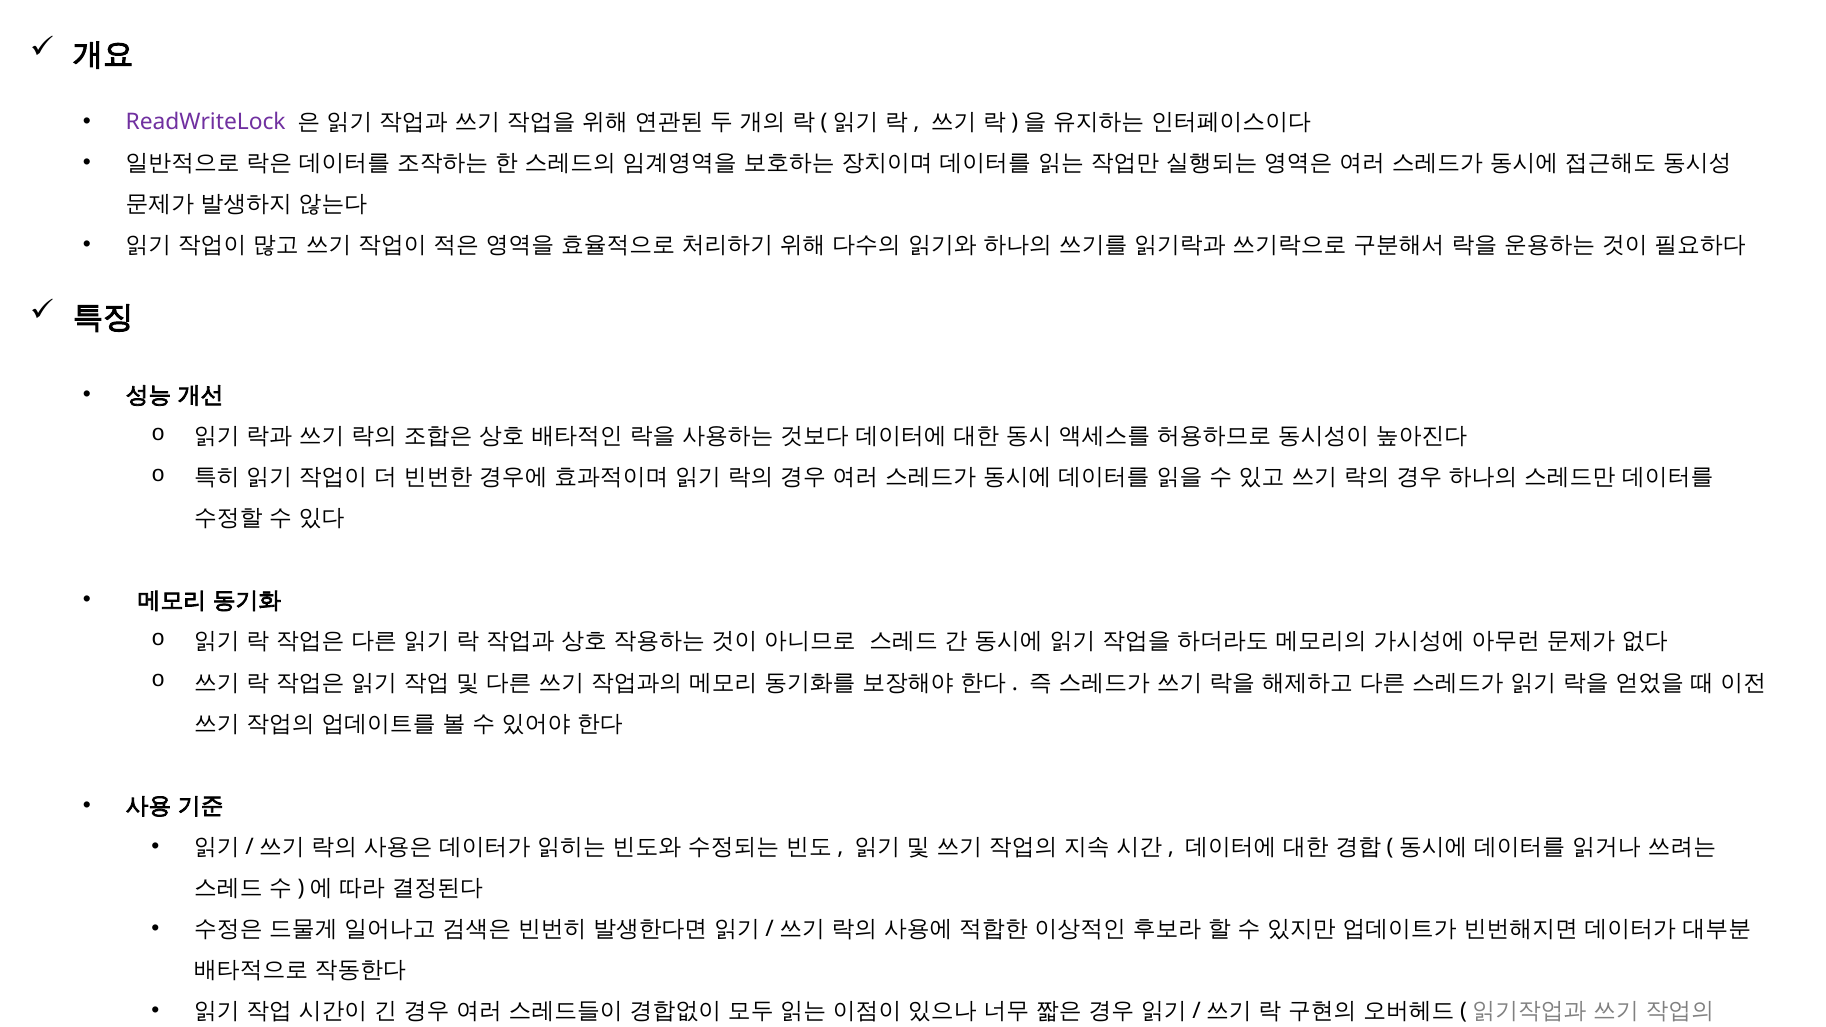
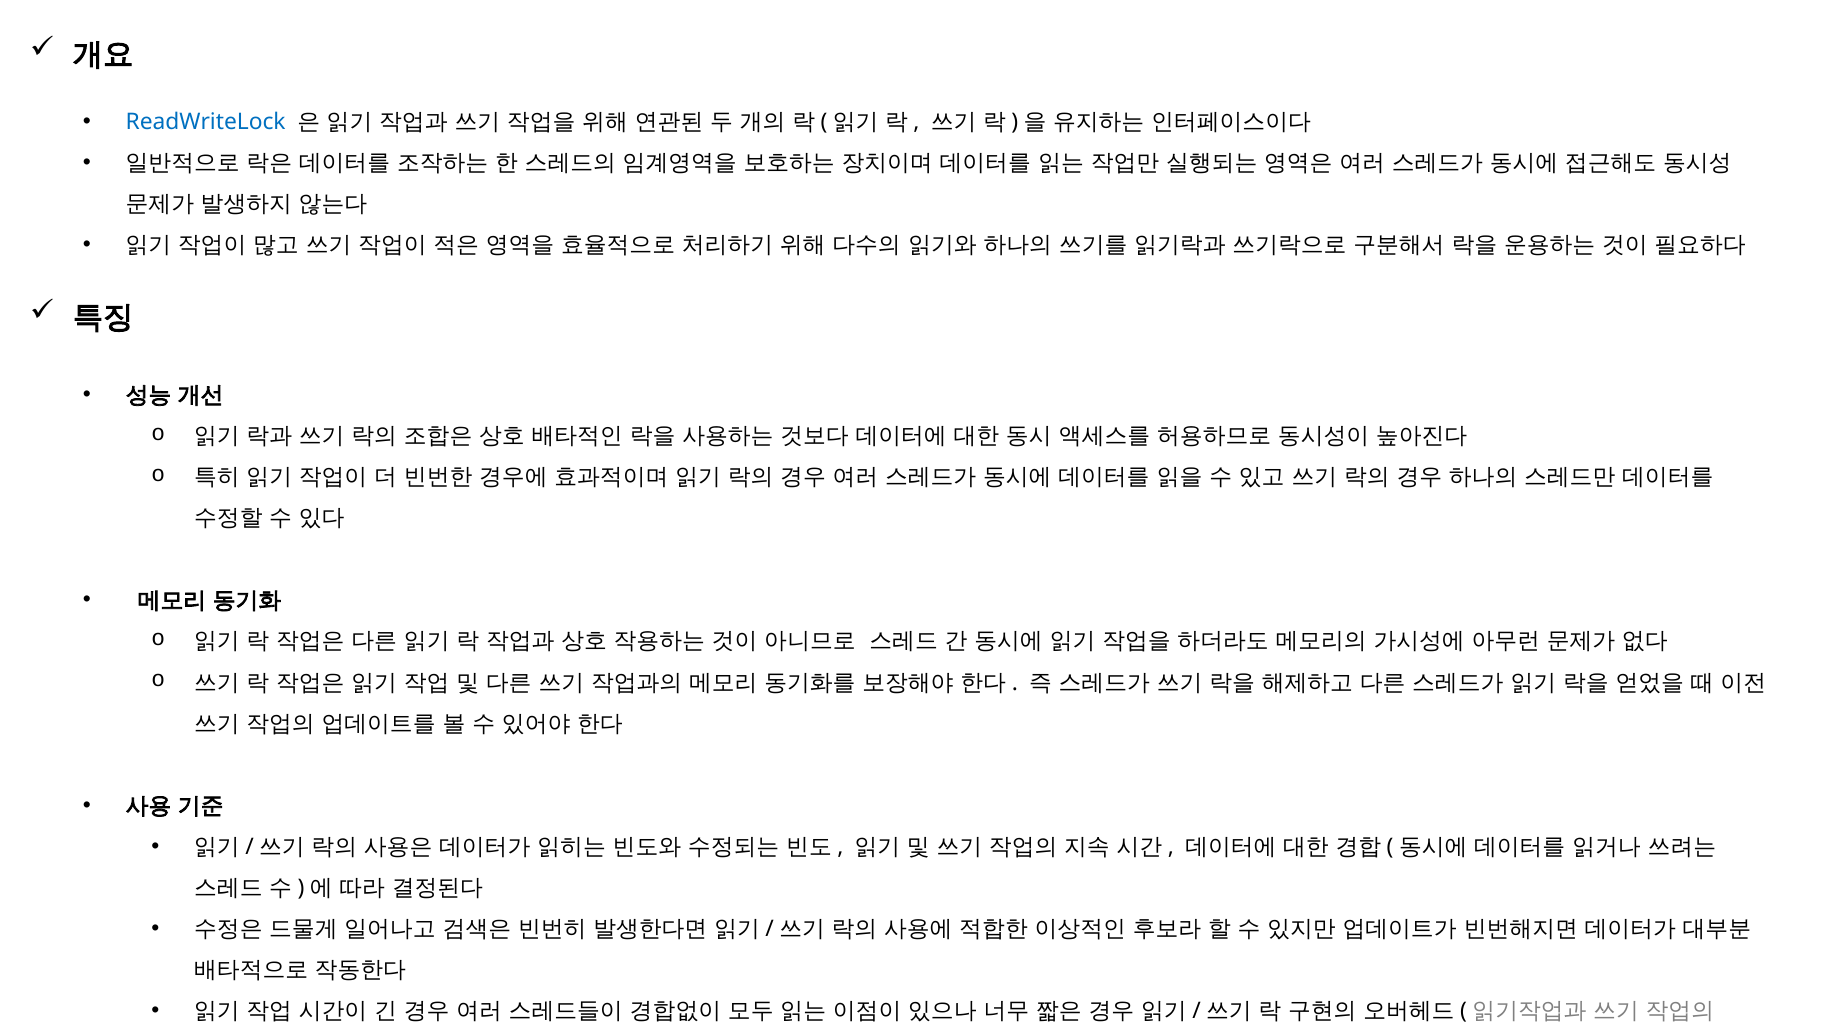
ReadWriteLock colour: purple -> blue (206, 122)
